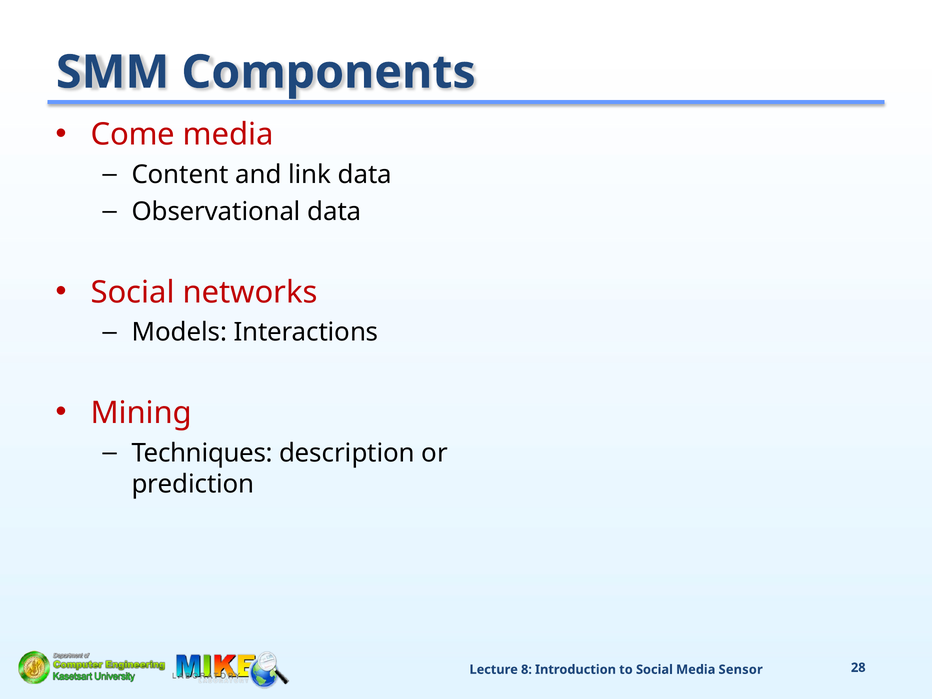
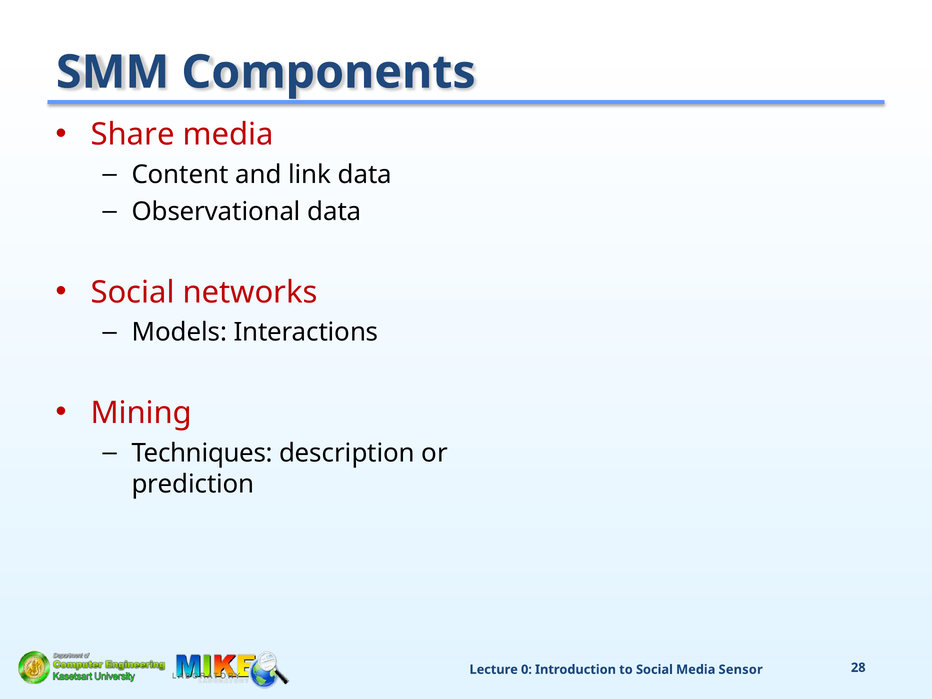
Come: Come -> Share (133, 135)
8: 8 -> 0 (526, 670)
